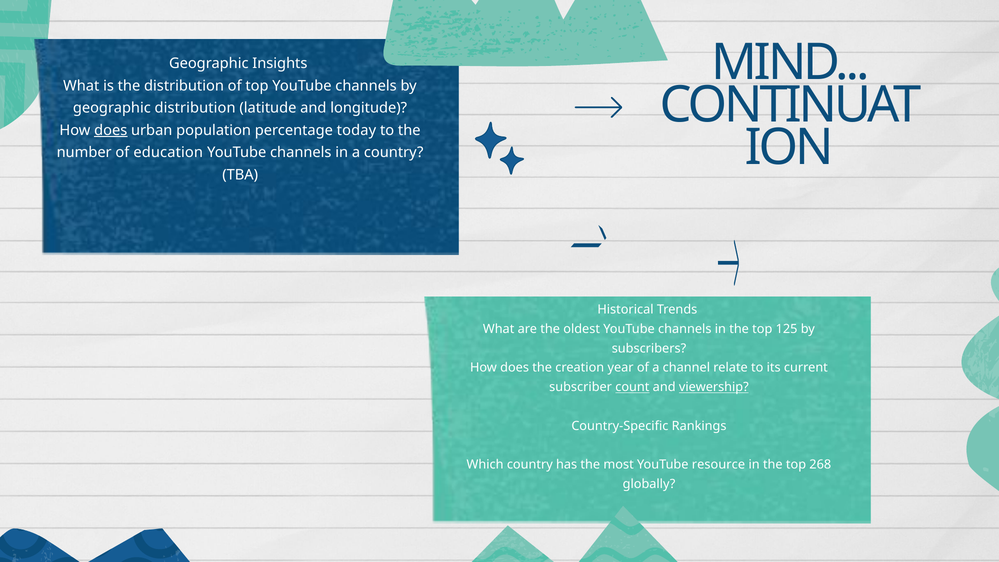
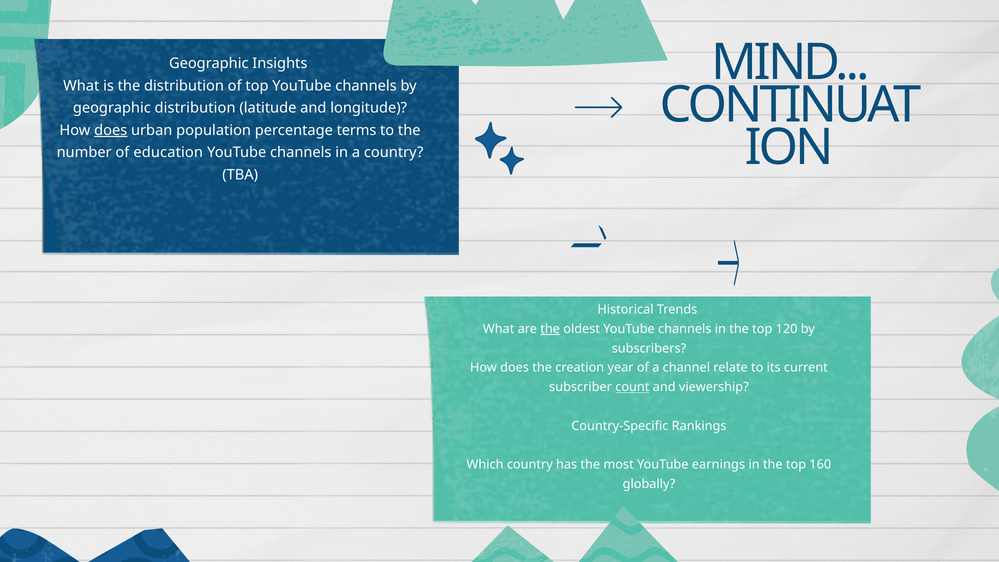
today: today -> terms (357, 130)
the underline: none -> present (550, 329)
125: 125 -> 120 (787, 329)
viewership underline: present -> none (714, 387)
resource: resource -> earnings (718, 465)
268: 268 -> 160 (820, 465)
